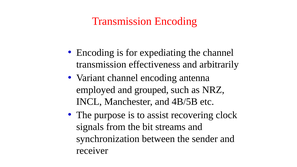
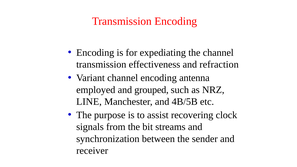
arbitrarily: arbitrarily -> refraction (219, 65)
INCL: INCL -> LINE (89, 102)
